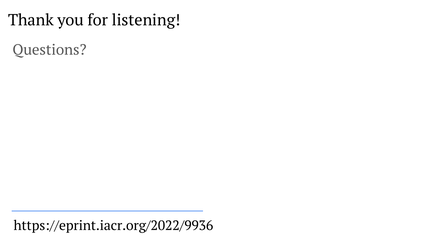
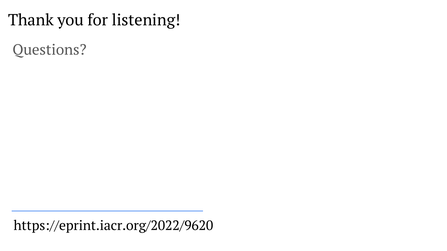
https://eprint.iacr.org/2022/9936: https://eprint.iacr.org/2022/9936 -> https://eprint.iacr.org/2022/9620 (113, 226)
